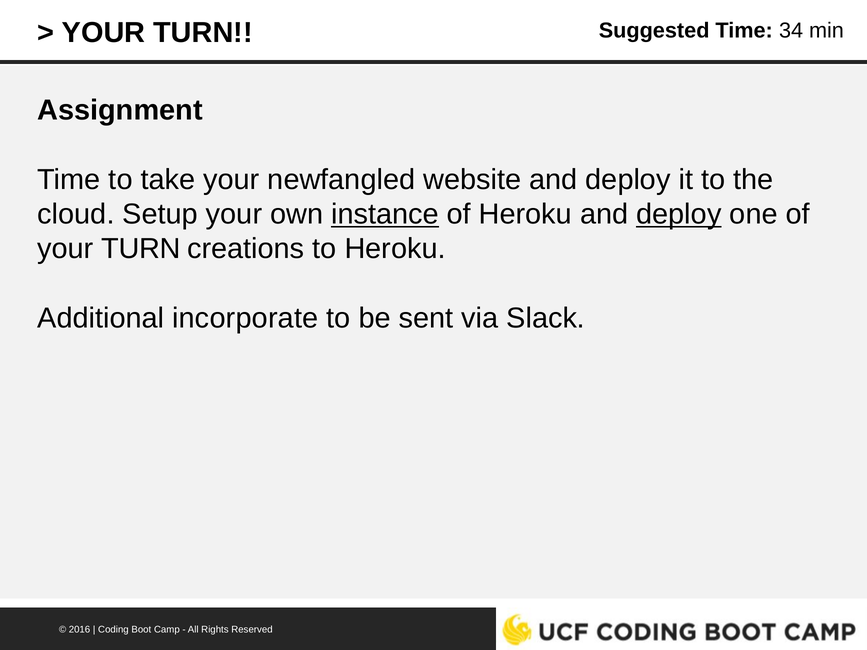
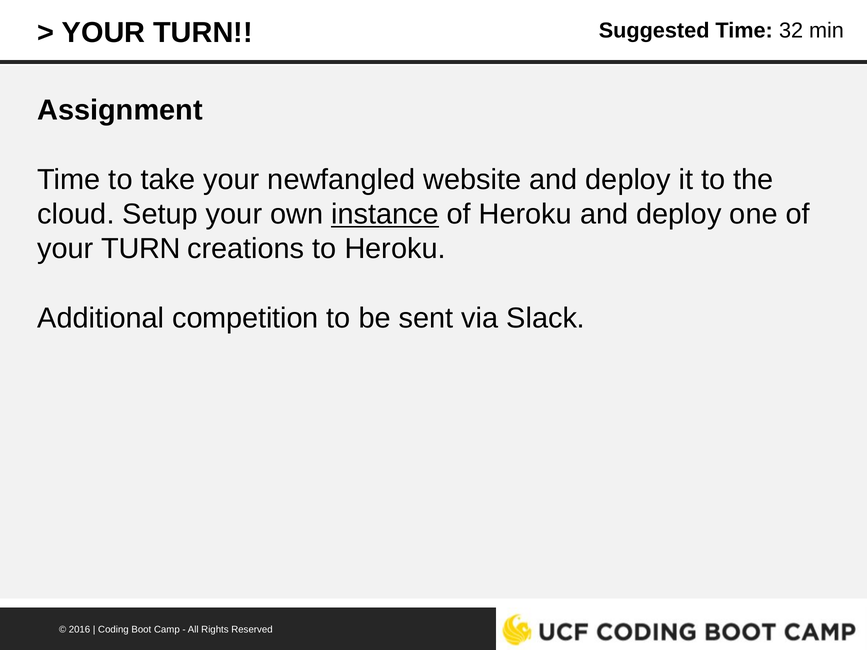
34: 34 -> 32 (791, 31)
deploy underline: present -> none (679, 214)
incorporate: incorporate -> competition (245, 318)
